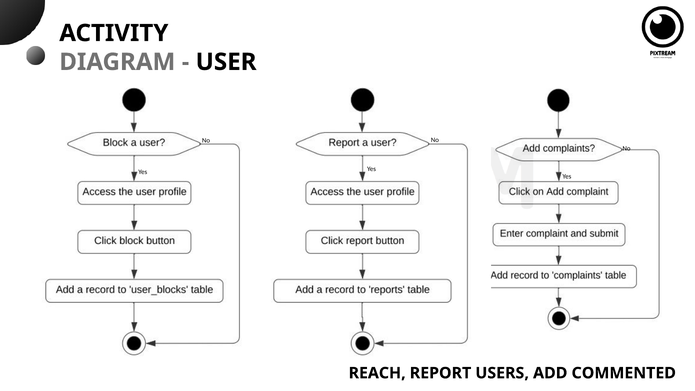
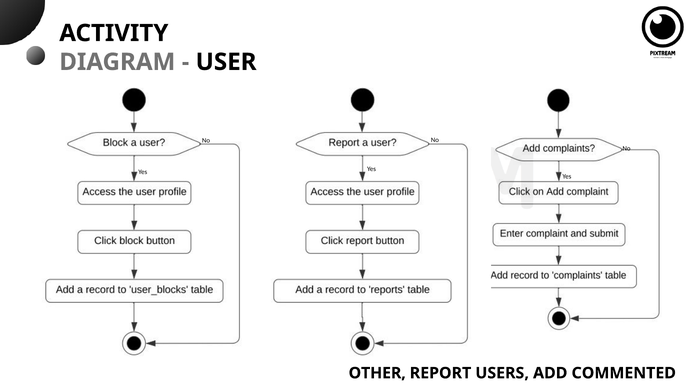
REACH: REACH -> OTHER (377, 373)
